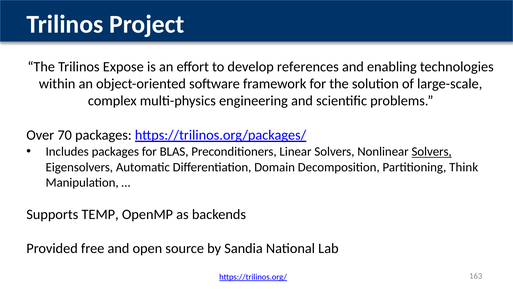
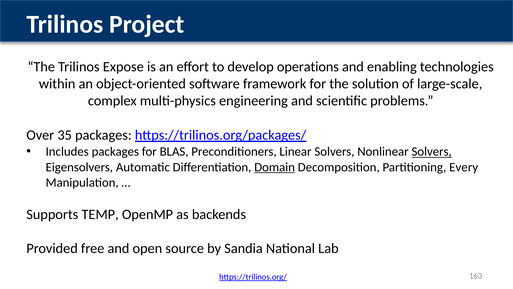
references: references -> operations (308, 67)
70: 70 -> 35 (65, 135)
Domain underline: none -> present (275, 167)
Think: Think -> Every (464, 167)
